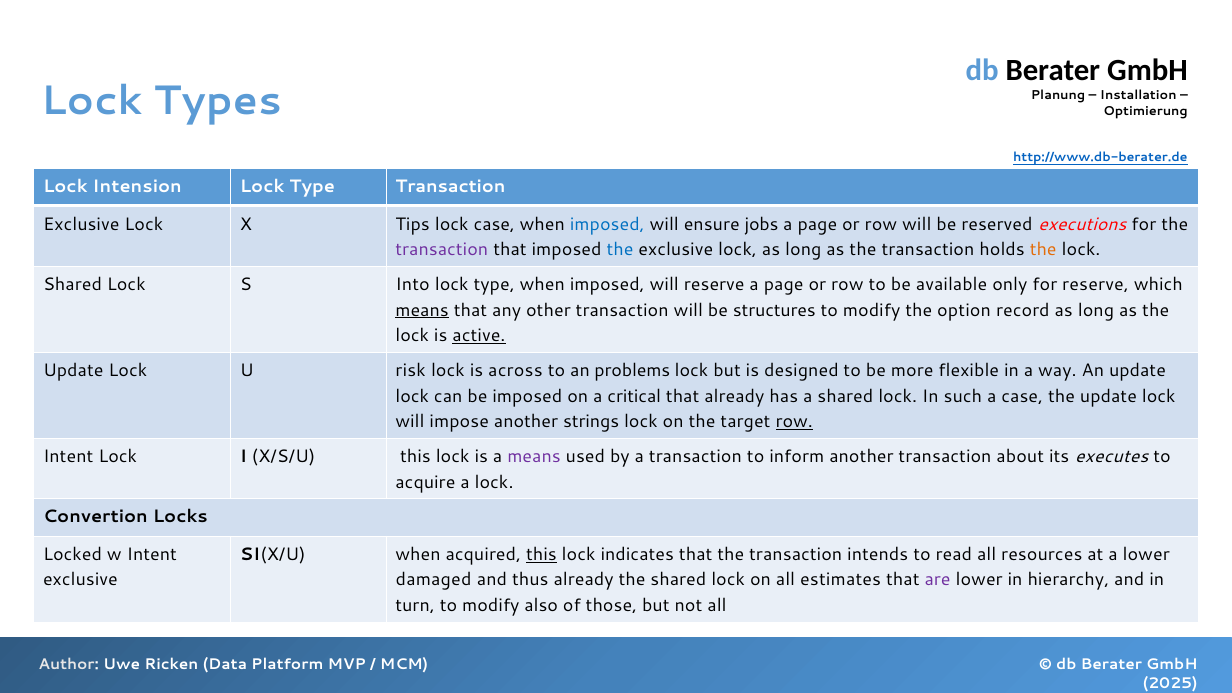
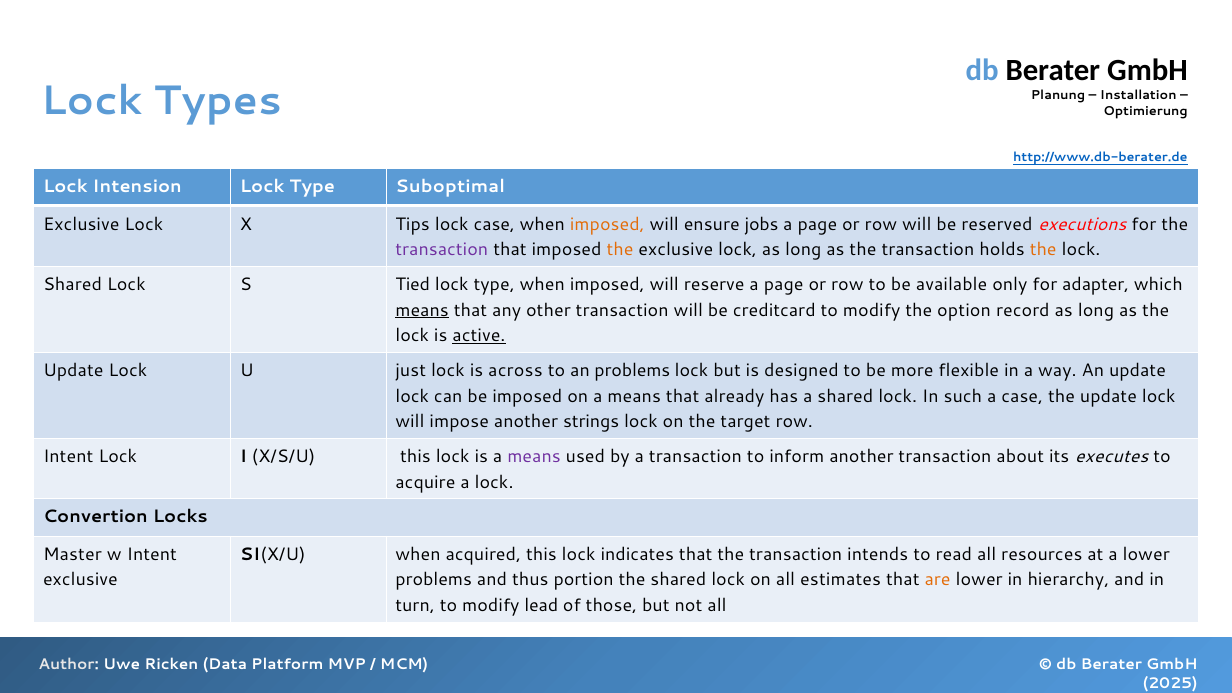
Type Transaction: Transaction -> Suboptimal (450, 187)
imposed colour: blue -> orange (607, 224)
the colour: blue -> orange (620, 250)
Into: Into -> Tied (413, 285)
for reserve: reserve -> adapter (1096, 285)
structures: structures -> creditcard (774, 310)
risk: risk -> just (411, 371)
on a critical: critical -> means (634, 396)
row underline: present -> none (794, 422)
Locked: Locked -> Master (72, 554)
this underline: present -> none (541, 554)
damaged: damaged -> problems (434, 580)
thus already: already -> portion (584, 580)
are colour: purple -> orange (938, 580)
also: also -> lead (541, 606)
